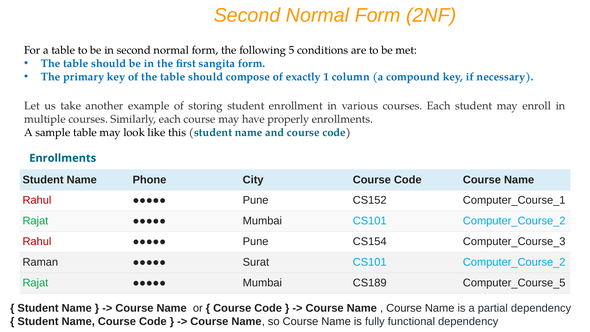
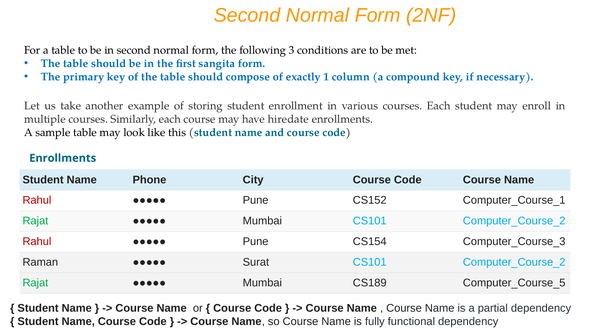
5: 5 -> 3 (292, 50)
properly: properly -> hiredate (288, 119)
